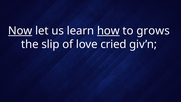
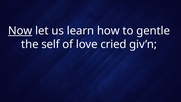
how underline: present -> none (108, 31)
grows: grows -> gentle (153, 31)
slip: slip -> self (51, 44)
